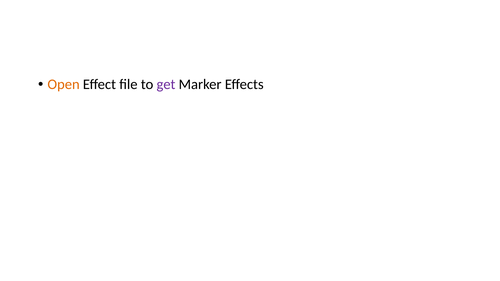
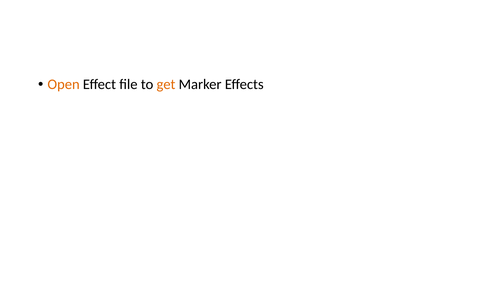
get colour: purple -> orange (166, 85)
